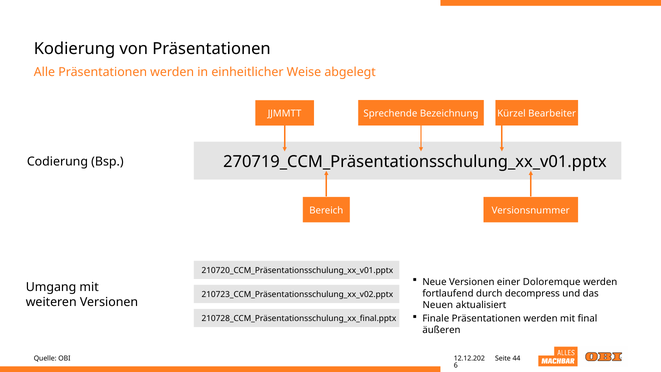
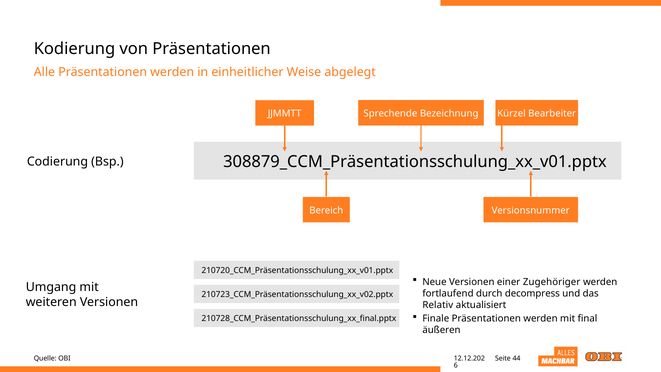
270719_CCM_Präsentationsschulung_xx_v01.pptx: 270719_CCM_Präsentationsschulung_xx_v01.pptx -> 308879_CCM_Präsentationsschulung_xx_v01.pptx (415, 162)
Doloremque: Doloremque -> Zugehöriger (552, 282)
Neuen: Neuen -> Relativ (438, 305)
